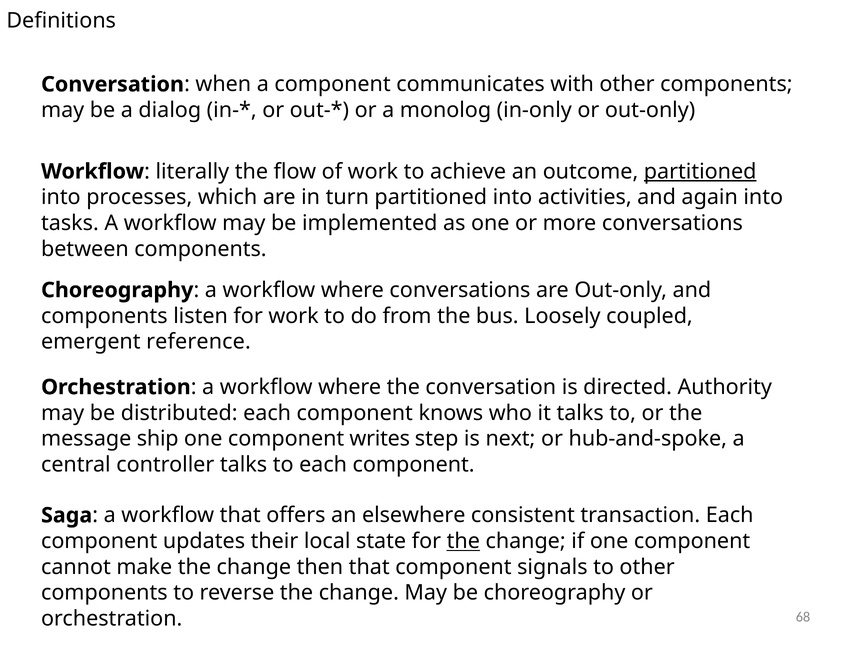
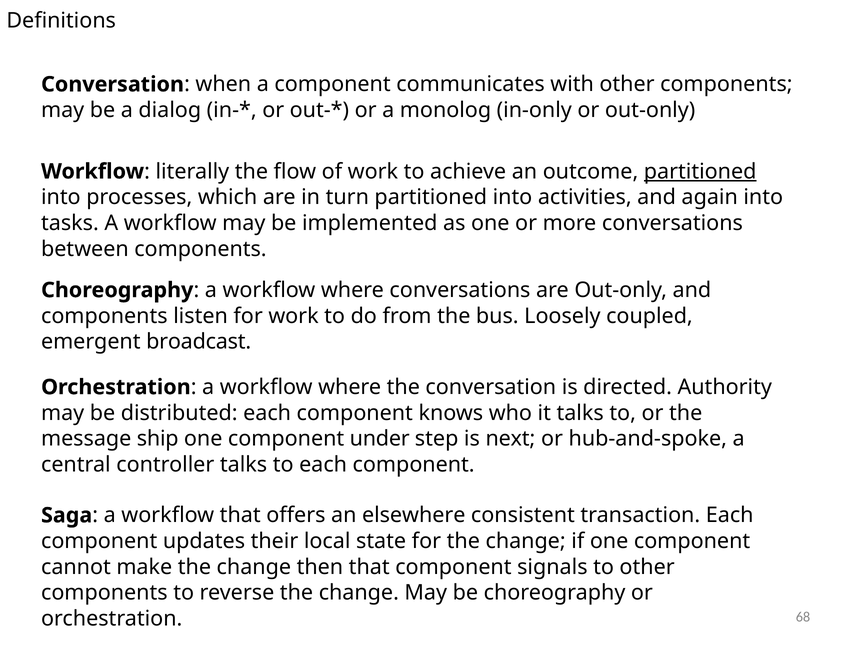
reference: reference -> broadcast (199, 342)
writes: writes -> under (380, 439)
the underline: present -> none (463, 542)
